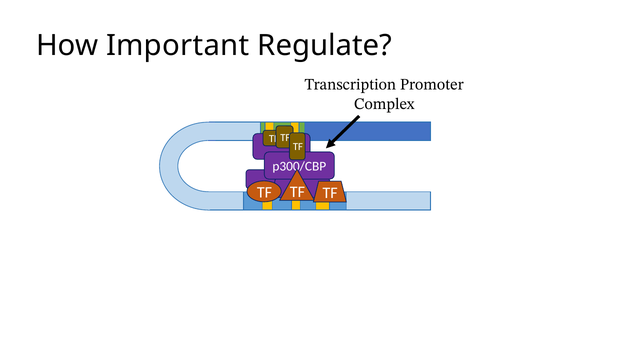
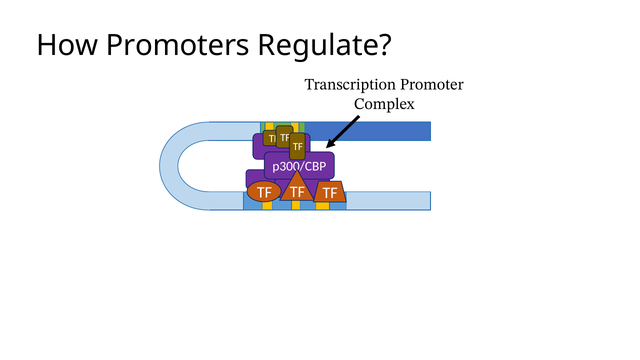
Important: Important -> Promoters (178, 45)
